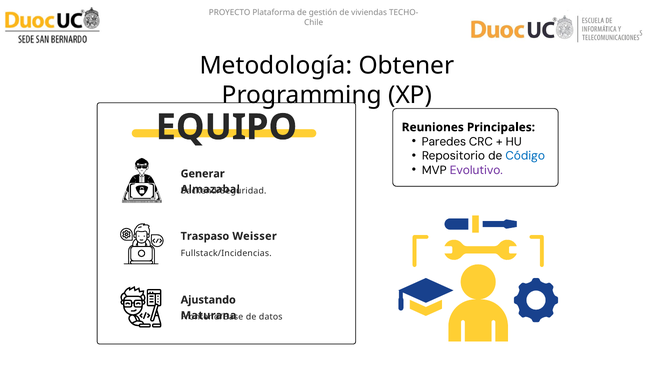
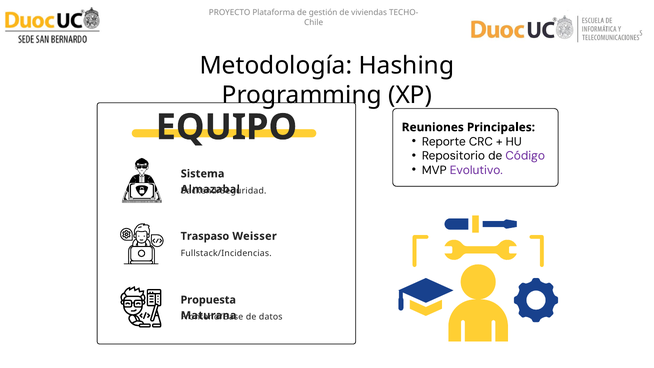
Obtener: Obtener -> Hashing (406, 66)
Paredes: Paredes -> Reporte (444, 142)
Código colour: blue -> purple (525, 156)
Generar: Generar -> Sistema (203, 174)
Ajustando: Ajustando -> Propuesta (208, 300)
